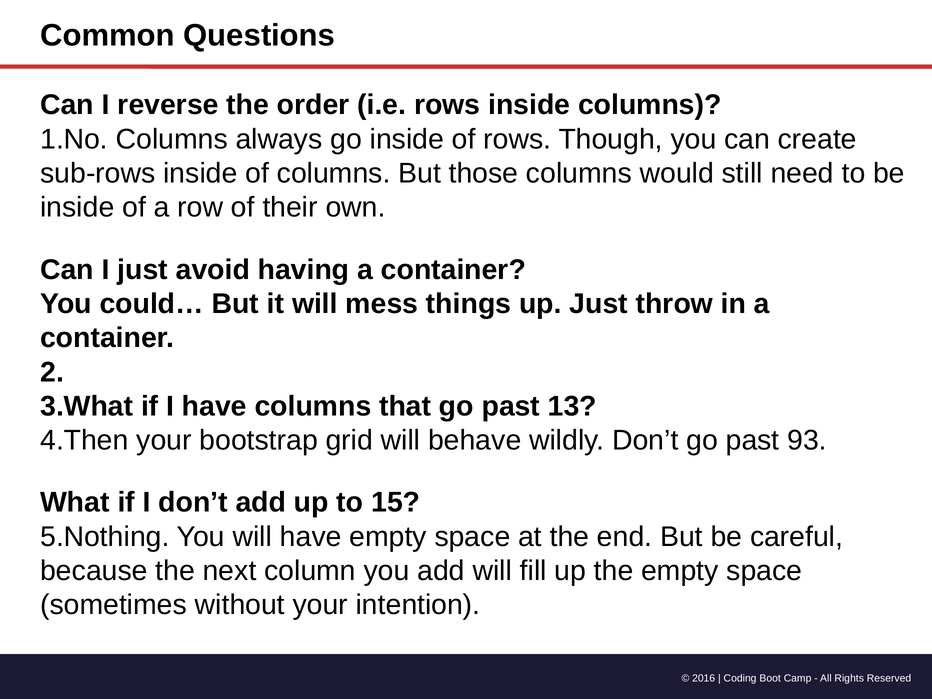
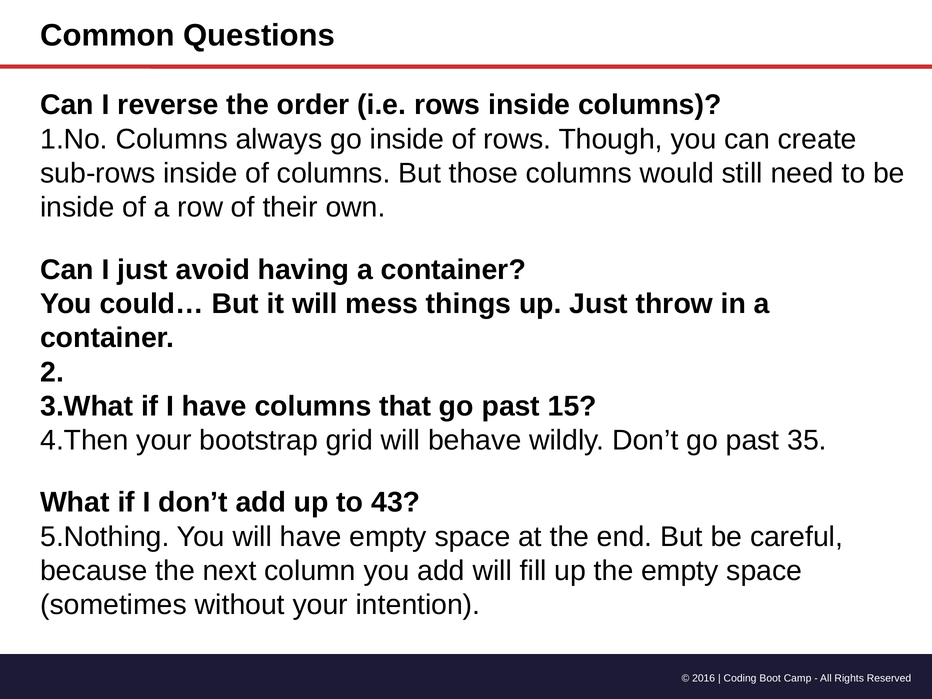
13: 13 -> 15 (572, 406)
93: 93 -> 35 (807, 440)
15: 15 -> 43 (396, 503)
